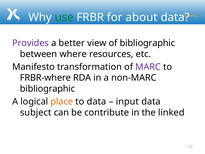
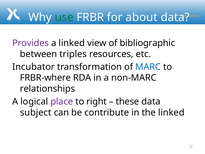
a better: better -> linked (72, 43)
where: where -> triples (73, 54)
Manifesto: Manifesto -> Incubator (34, 67)
MARC colour: purple -> blue (148, 67)
bibliographic: bibliographic -> relationships (48, 89)
place colour: orange -> purple (62, 101)
to data: data -> right (97, 101)
input: input -> these (127, 101)
